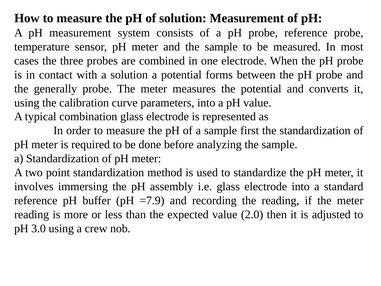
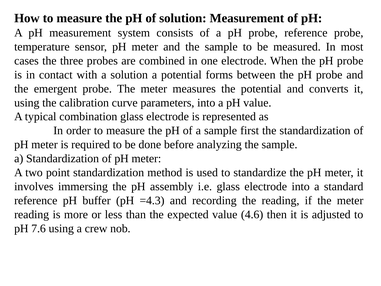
generally: generally -> emergent (55, 89)
=7.9: =7.9 -> =4.3 (152, 200)
2.0: 2.0 -> 4.6 (252, 214)
3.0: 3.0 -> 7.6 (39, 228)
